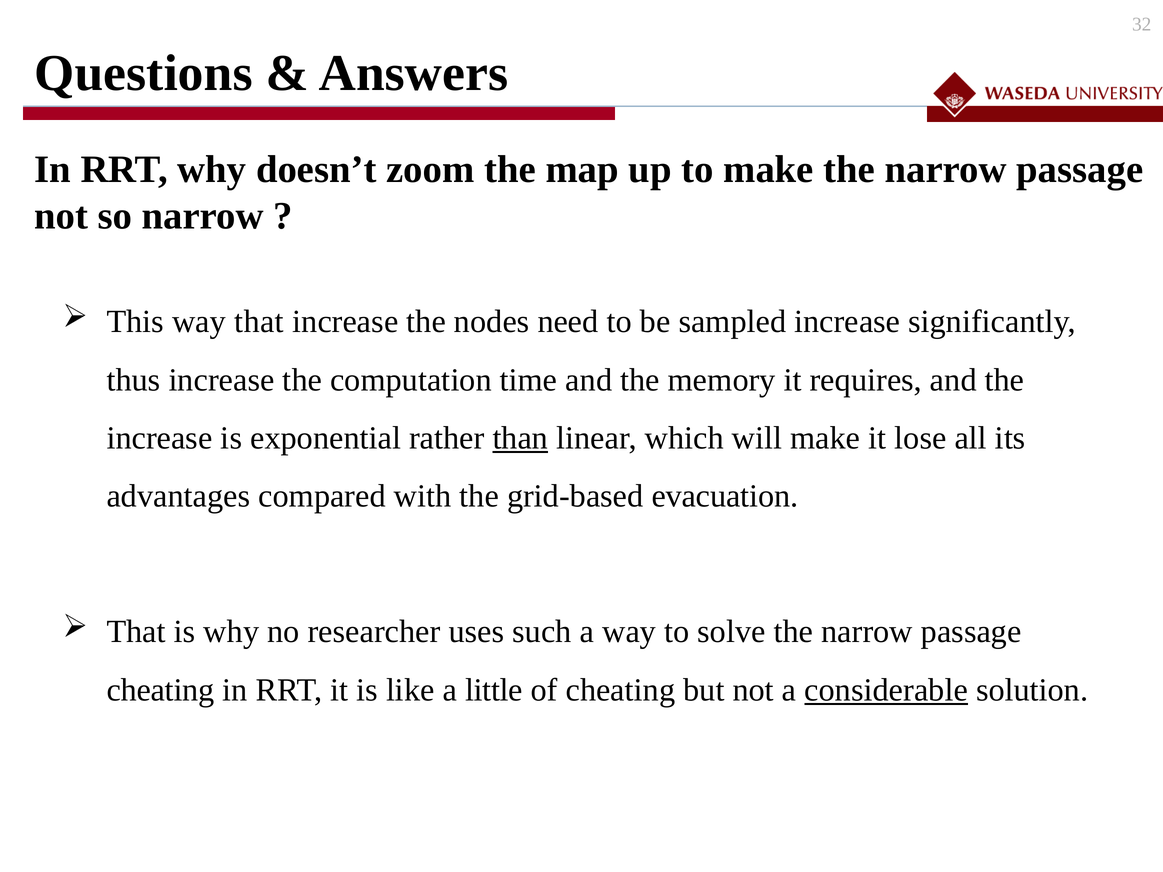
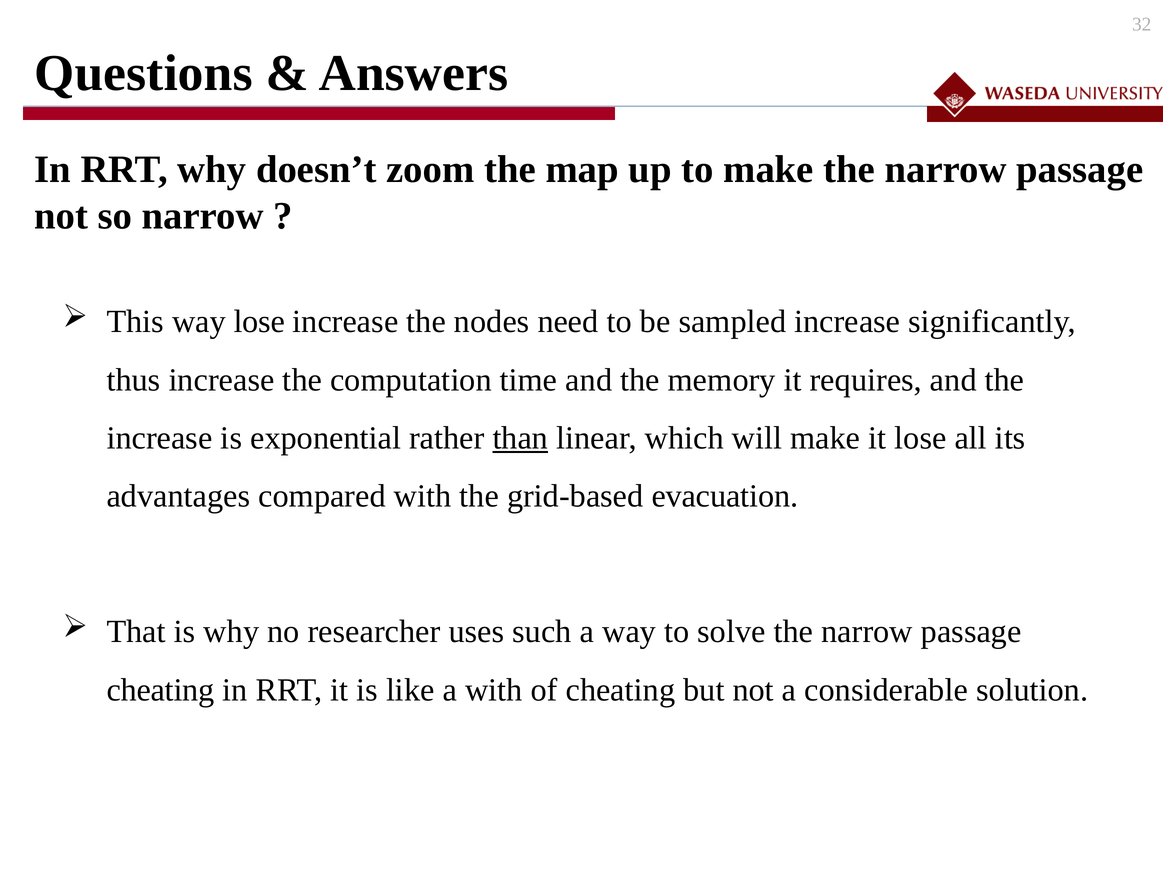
way that: that -> lose (259, 322)
a little: little -> with (494, 690)
considerable underline: present -> none (886, 690)
